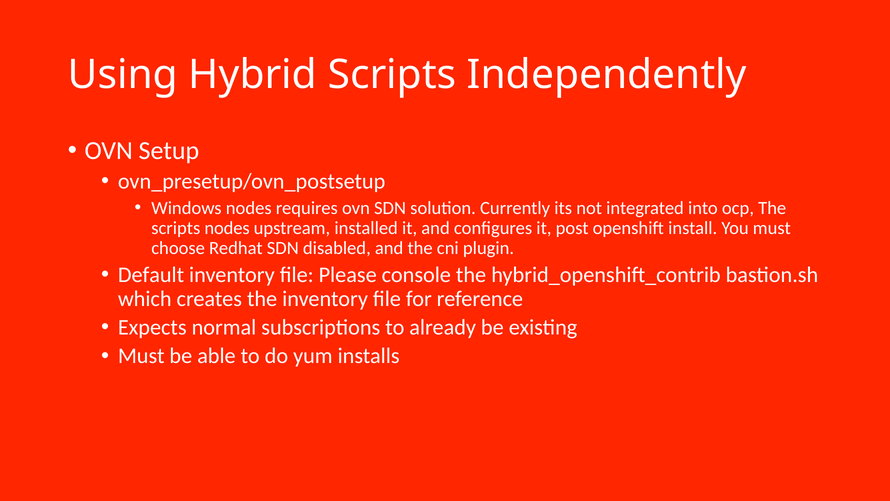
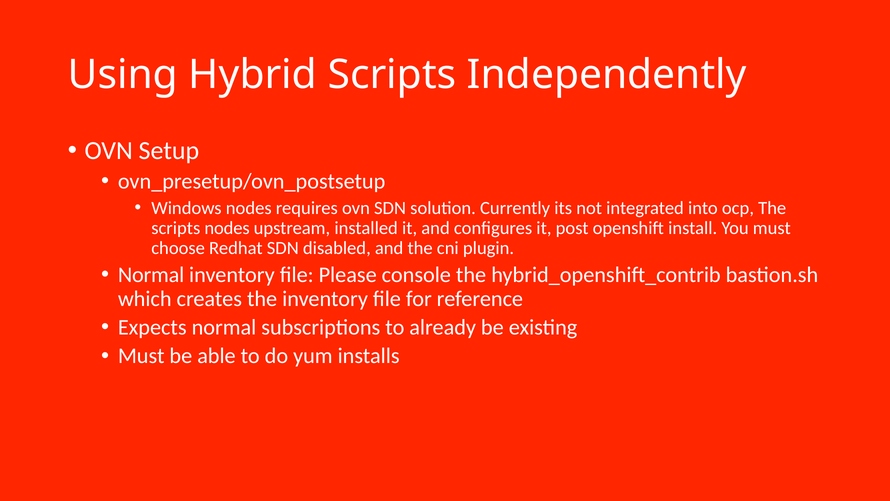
Default: Default -> Normal (151, 275)
